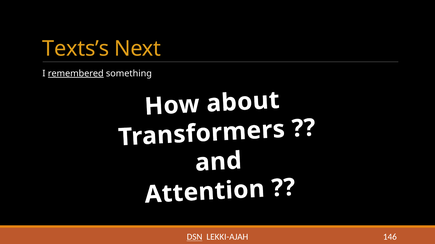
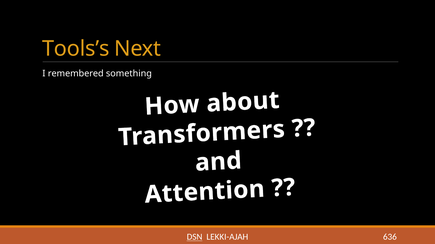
Texts’s: Texts’s -> Tools’s (76, 49)
remembered underline: present -> none (76, 74)
146: 146 -> 636 (390, 238)
